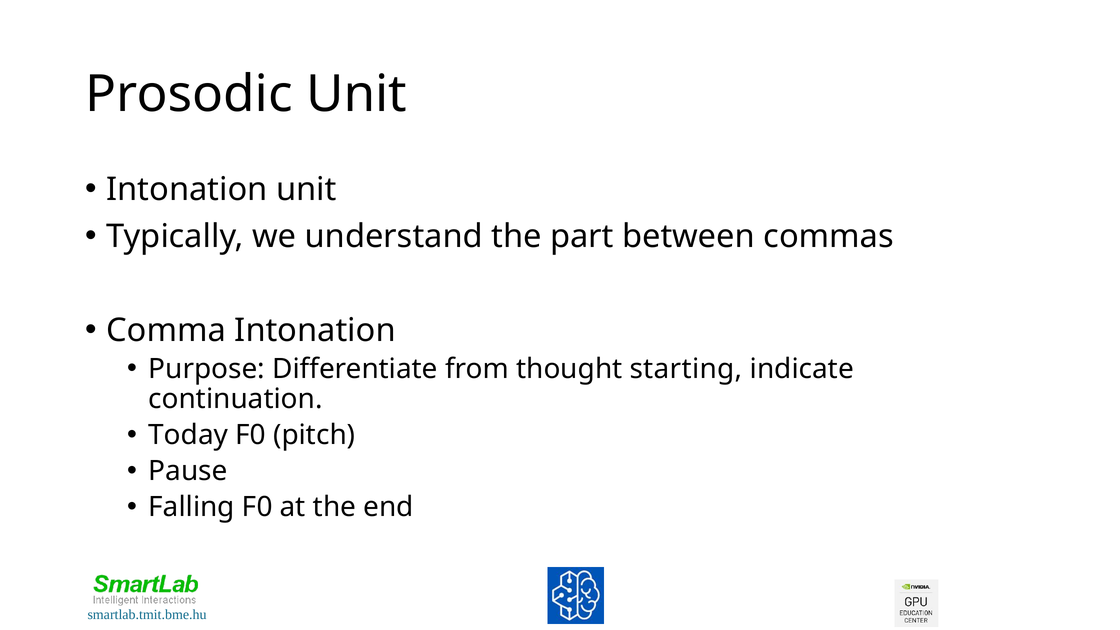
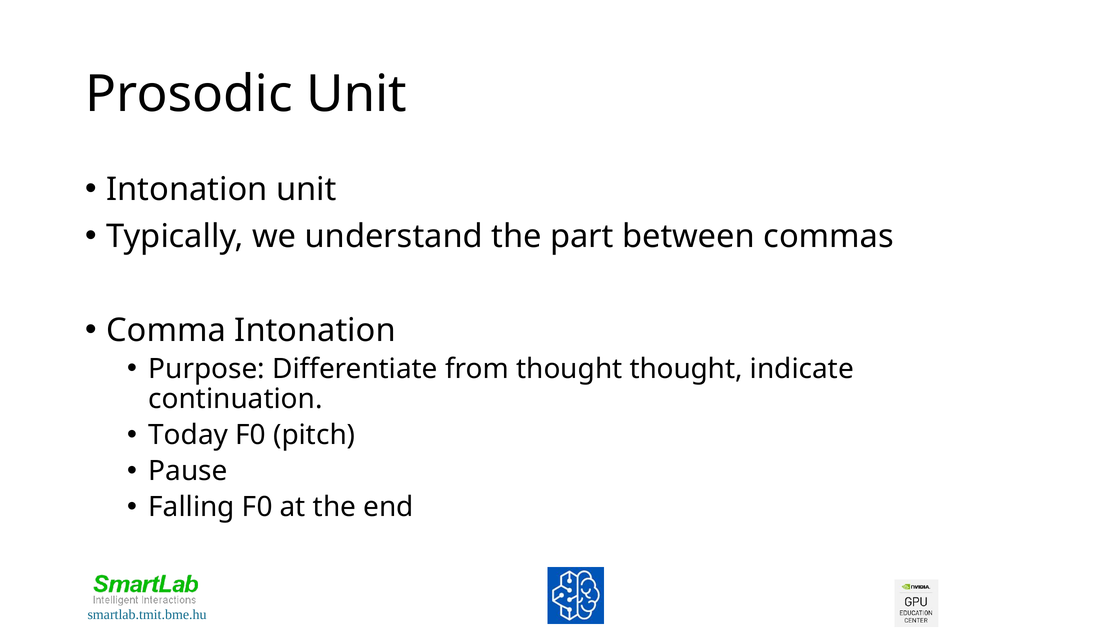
thought starting: starting -> thought (686, 369)
